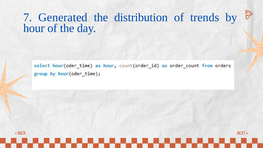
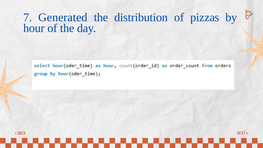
trends: trends -> pizzas (205, 17)
